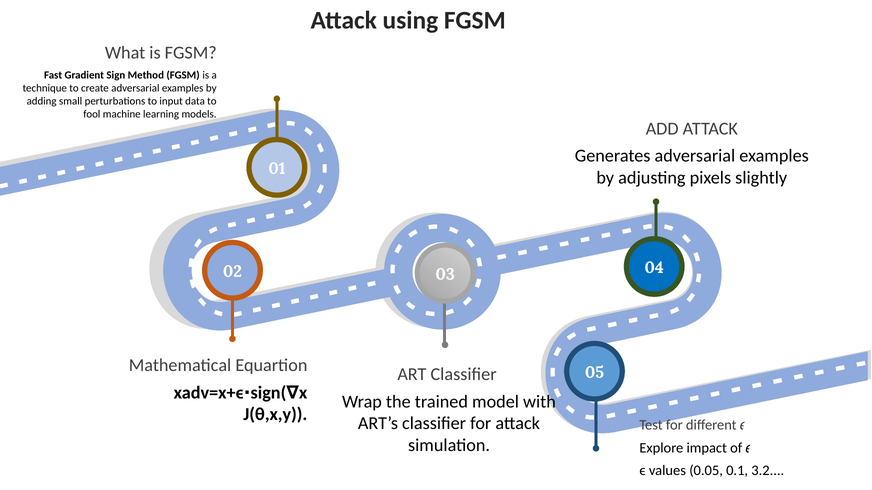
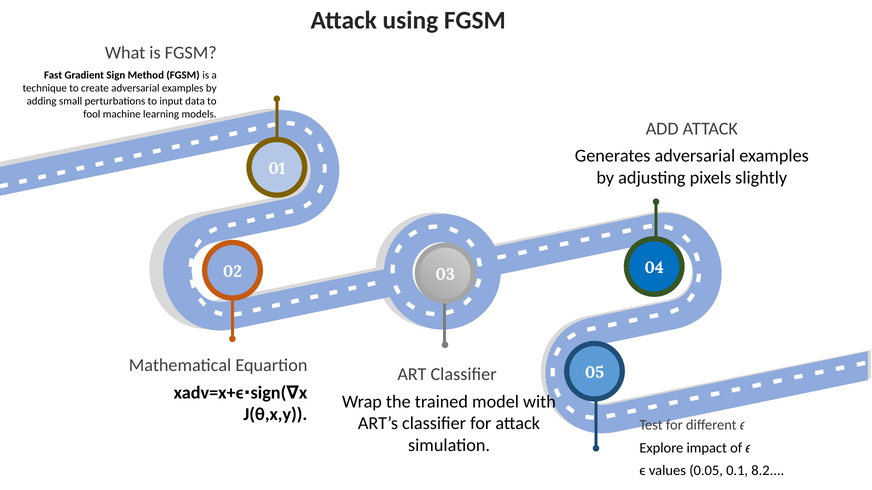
3.2: 3.2 -> 8.2 (768, 471)
